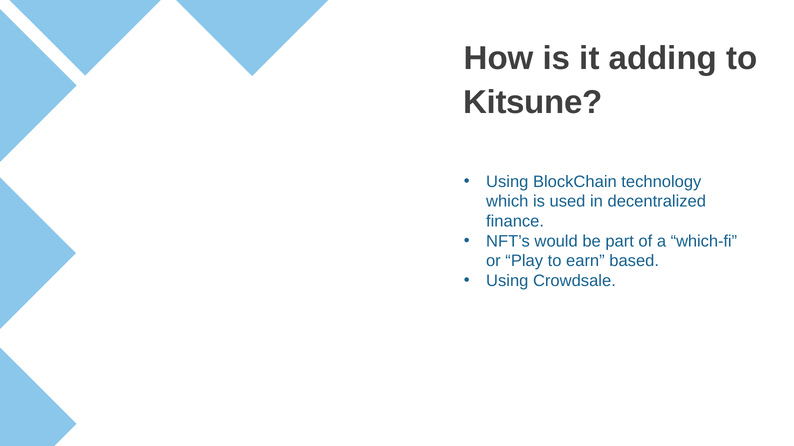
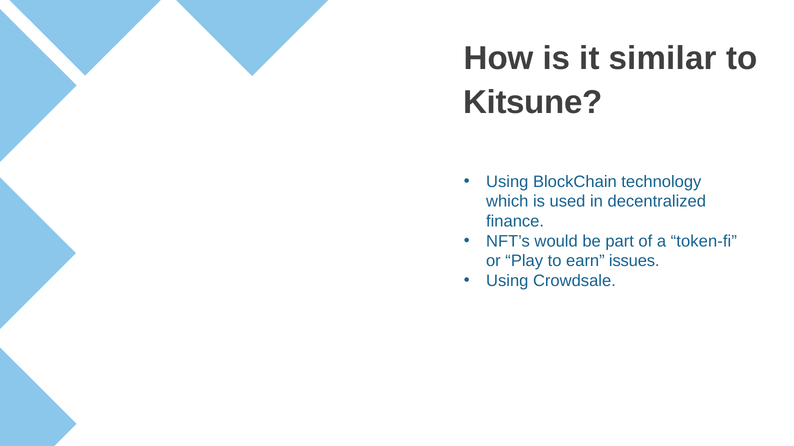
adding: adding -> similar (663, 59)
which-fi: which-fi -> token-fi (704, 241)
based: based -> issues (634, 261)
